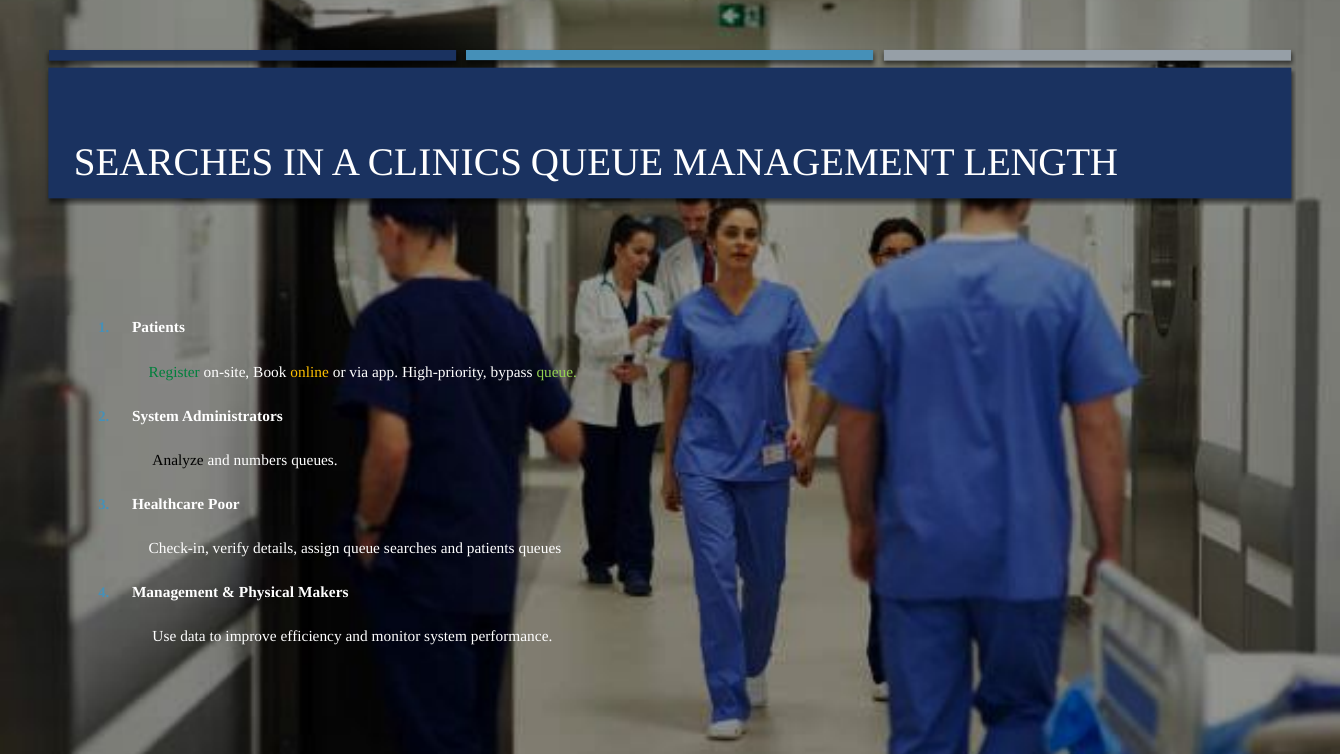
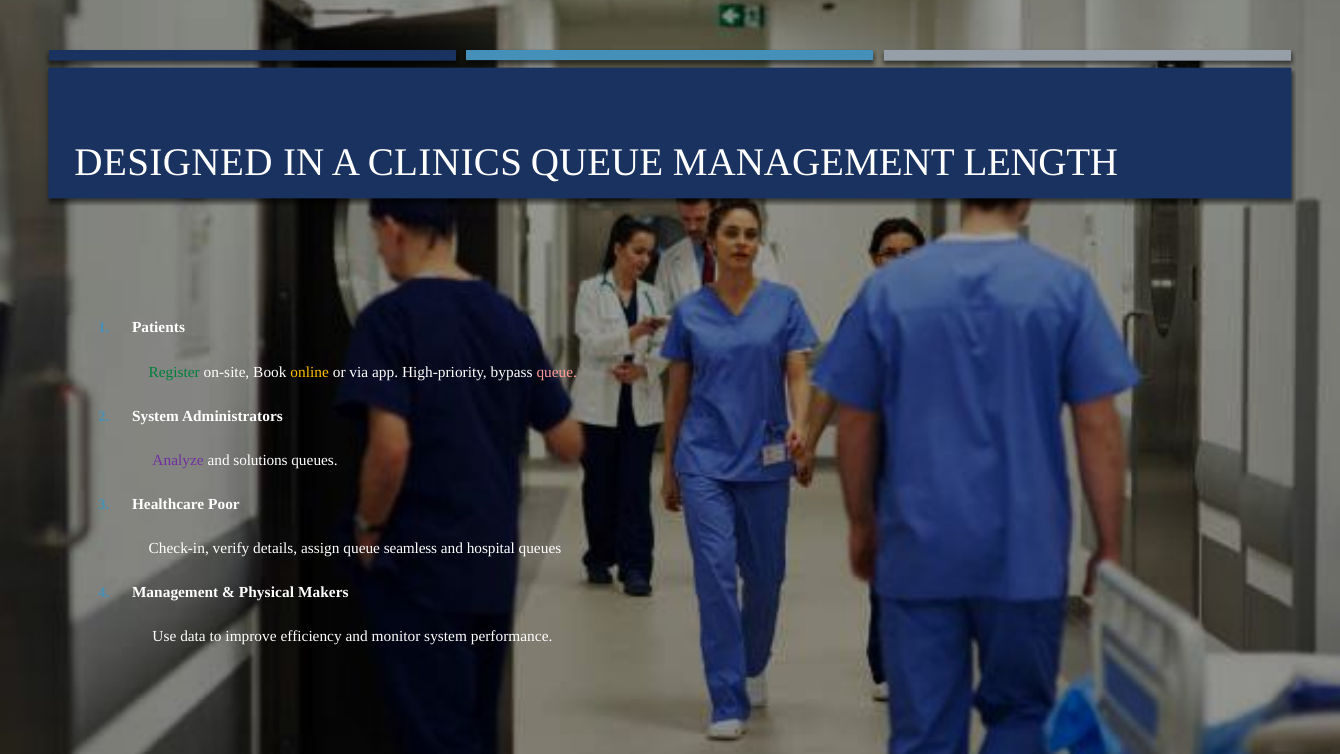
SEARCHES: SEARCHES -> DESIGNED (173, 163)
queue colour: light green -> pink (557, 372)
Analyze colour: black -> purple (178, 460)
numbers: numbers -> solutions (261, 460)
queue searches: searches -> seamless (410, 548)
and patients: patients -> hospital (491, 548)
